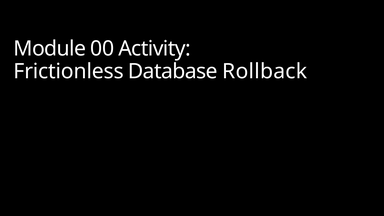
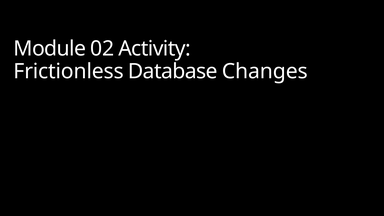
00: 00 -> 02 (102, 49)
Rollback: Rollback -> Changes (265, 71)
